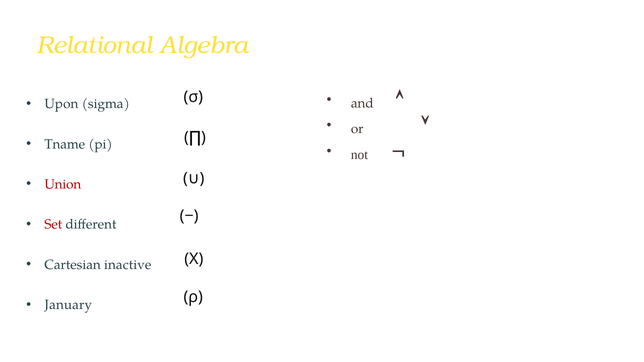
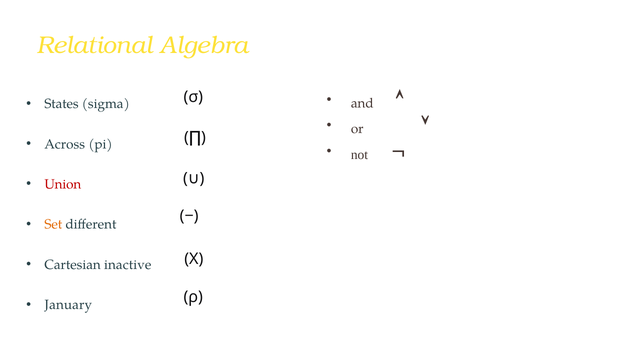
Upon: Upon -> States (61, 104)
Tname: Tname -> Across (65, 144)
Set colour: red -> orange (53, 225)
